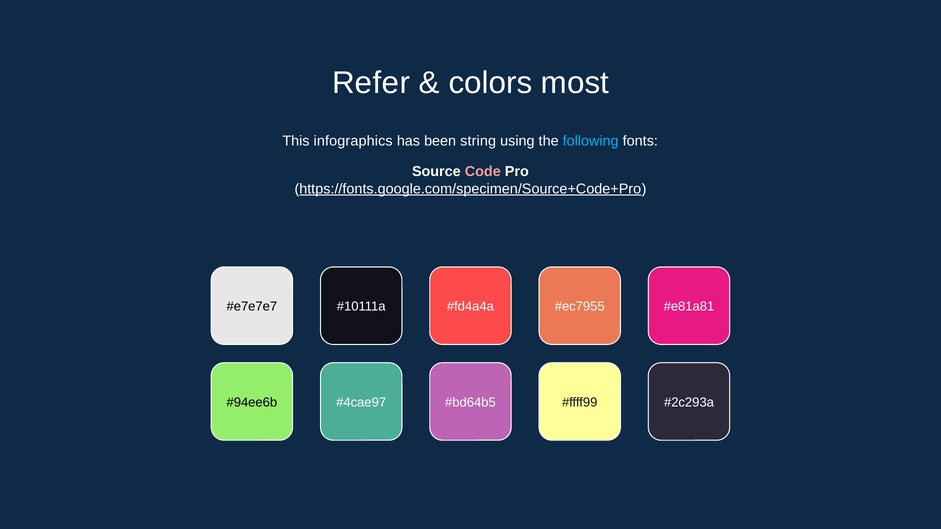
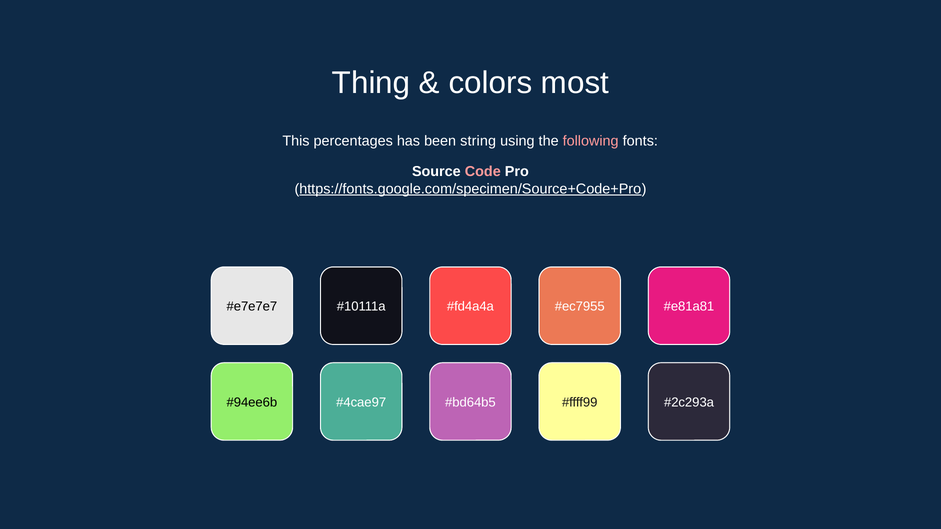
Refer: Refer -> Thing (371, 83)
infographics: infographics -> percentages (353, 141)
following colour: light blue -> pink (591, 141)
